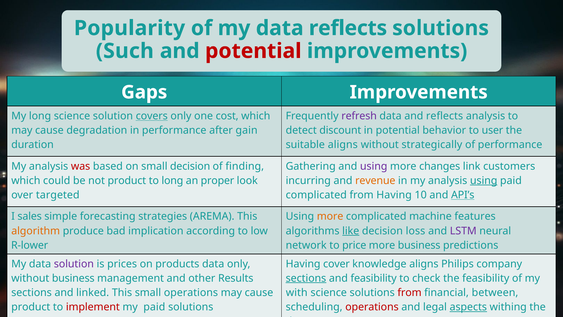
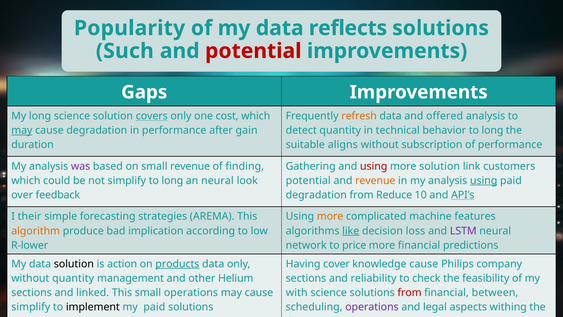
refresh colour: purple -> orange (359, 116)
and reflects: reflects -> offered (445, 116)
may underline: none -> present (22, 130)
detect discount: discount -> quantity (340, 130)
in potential: potential -> technical (398, 130)
behavior to user: user -> long (492, 130)
strategically: strategically -> subscription (432, 145)
was colour: red -> purple (81, 166)
small decision: decision -> revenue (190, 166)
using colour: purple -> red (374, 166)
more changes: changes -> solution (440, 166)
not product: product -> simplify (127, 180)
an proper: proper -> neural (217, 180)
incurring: incurring -> potential (308, 180)
targeted: targeted -> feedback (58, 195)
complicated: complicated -> degradation (316, 195)
from Having: Having -> Reduce (394, 195)
sales: sales -> their (30, 216)
more business: business -> financial (419, 245)
solution colour: purple -> black (74, 264)
prices: prices -> action (122, 264)
products underline: none -> present (177, 264)
knowledge aligns: aligns -> cause (424, 264)
without business: business -> quantity (73, 278)
Results: Results -> Helium (236, 278)
sections underline: present -> none (306, 278)
and feasibility: feasibility -> reliability (374, 278)
product: product -> simplify (31, 307)
implement colour: red -> black (93, 307)
operations colour: red -> purple (372, 307)
aspects underline: present -> none (468, 307)
